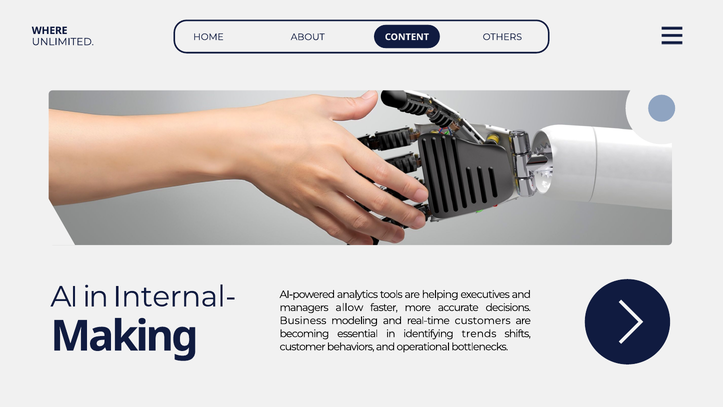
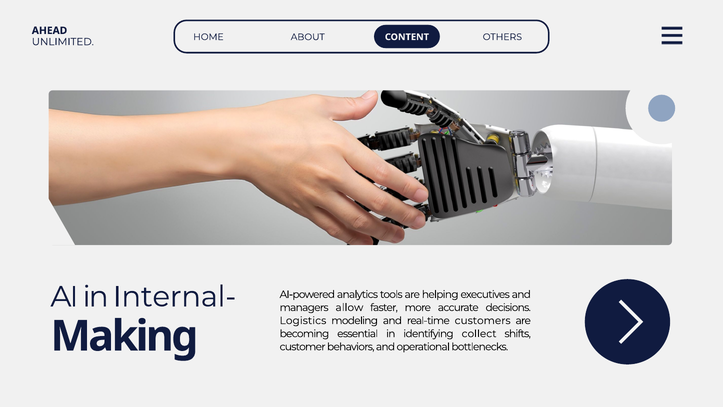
WHERE: WHERE -> AHEAD (50, 31)
Business: Business -> Logistics (303, 320)
trends: trends -> collect (479, 333)
